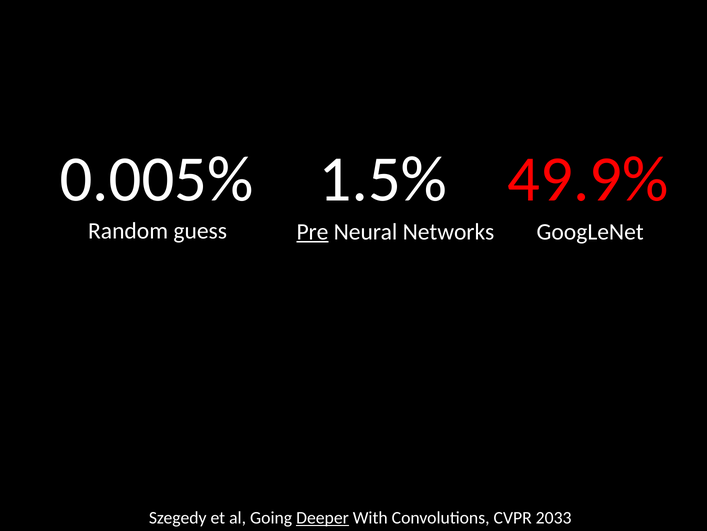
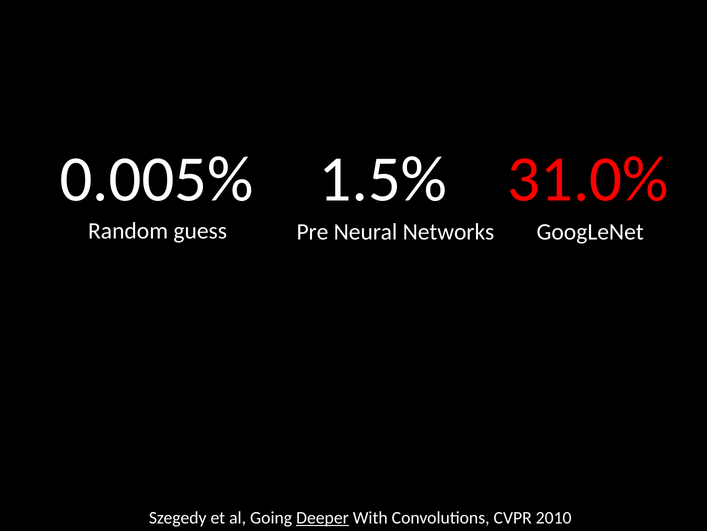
49.9%: 49.9% -> 31.0% (588, 179)
Pre underline: present -> none (312, 231)
2033: 2033 -> 2010 (554, 517)
